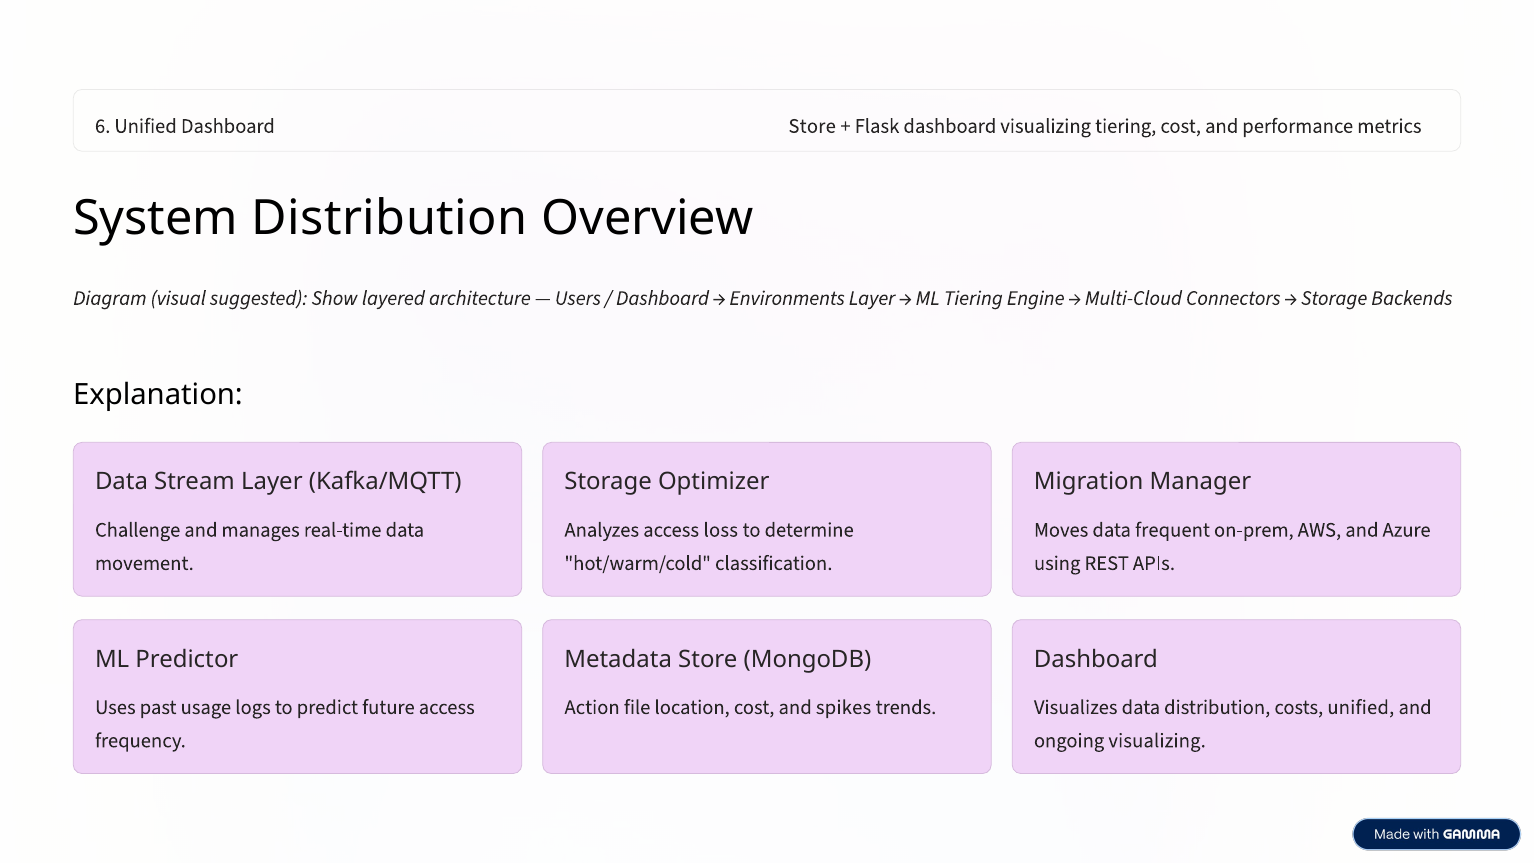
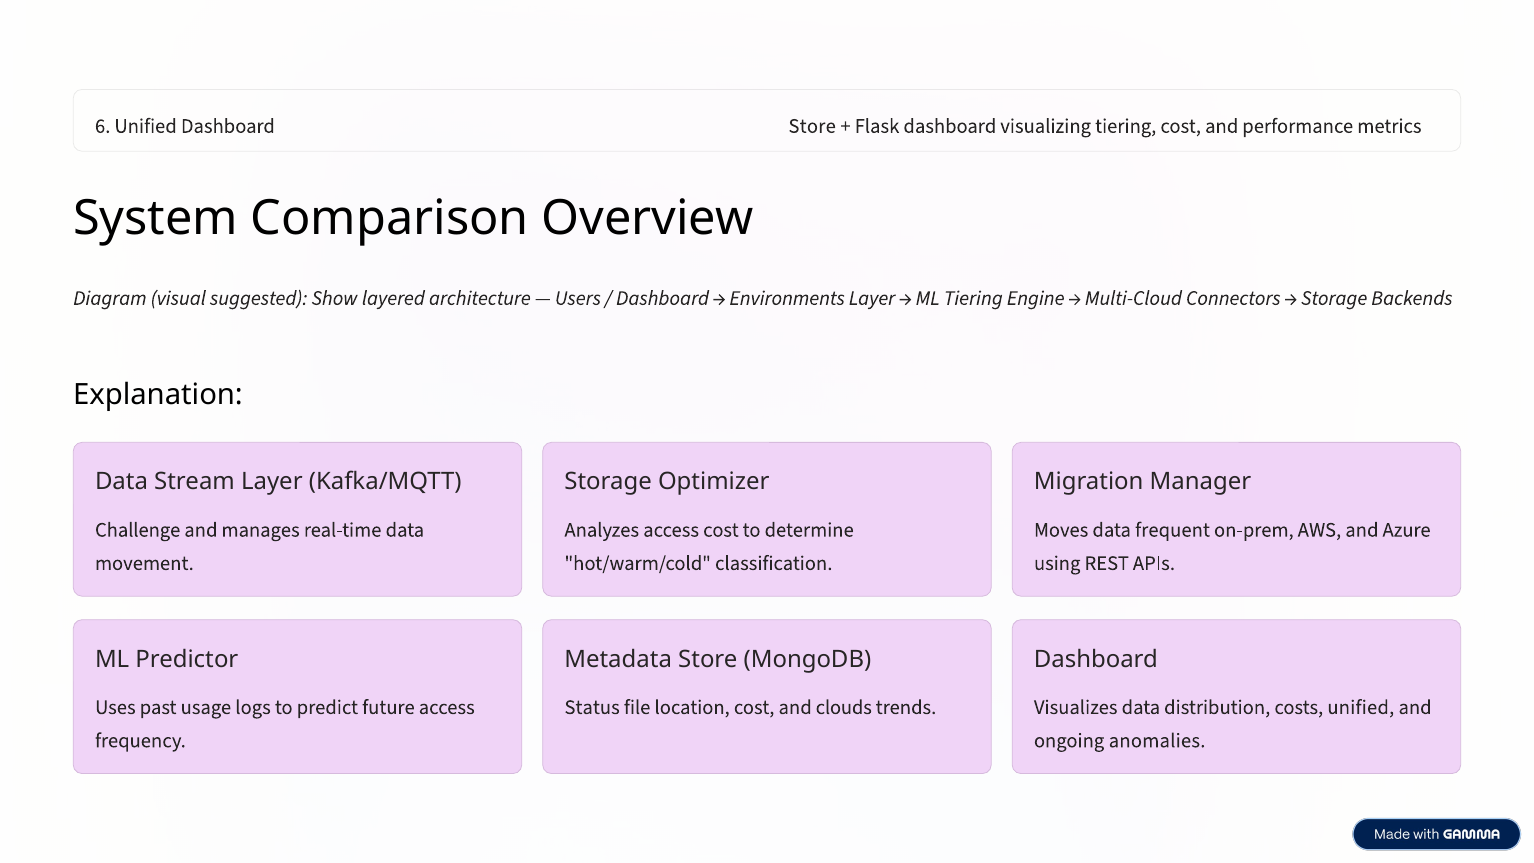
System Distribution: Distribution -> Comparison (390, 218)
access loss: loss -> cost (721, 530)
Action: Action -> Status (592, 707)
spikes: spikes -> clouds (844, 707)
ongoing visualizing: visualizing -> anomalies (1157, 740)
